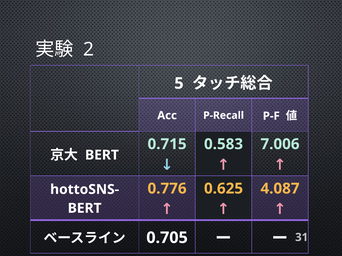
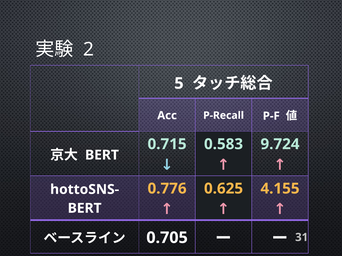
7.006: 7.006 -> 9.724 (280, 144)
4.087: 4.087 -> 4.155 (280, 189)
